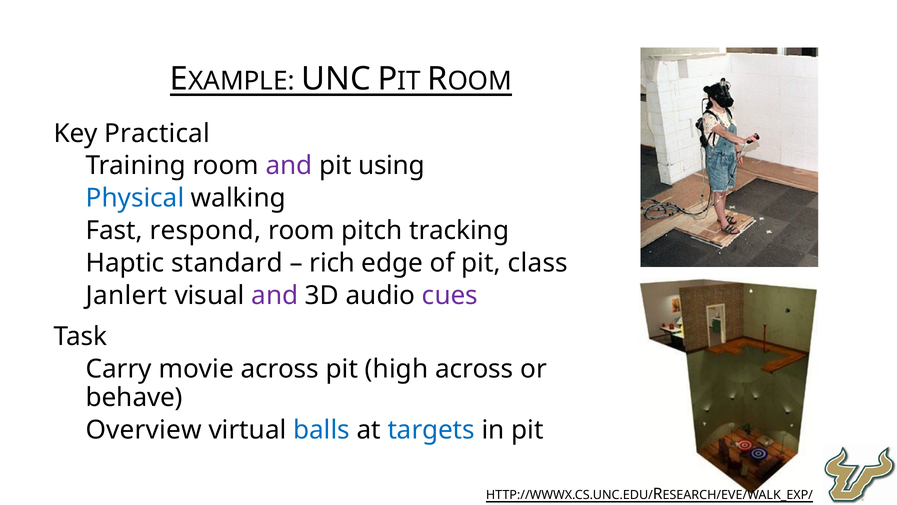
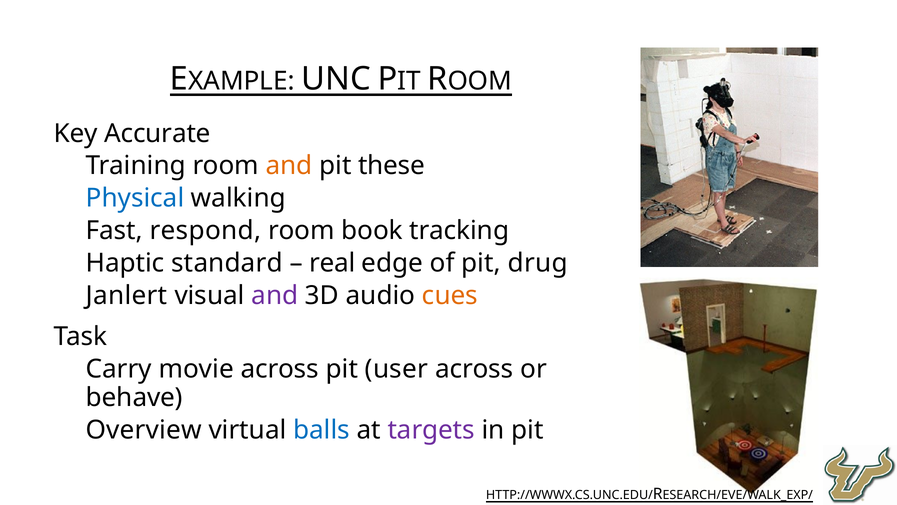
Practical: Practical -> Accurate (157, 133)
and colour: purple -> orange (289, 166)
using: using -> these (392, 166)
pitch: pitch -> book (372, 231)
rich: rich -> real (332, 263)
class: class -> drug (538, 263)
cues colour: purple -> orange (450, 295)
high: high -> user (396, 369)
targets colour: blue -> purple (431, 429)
